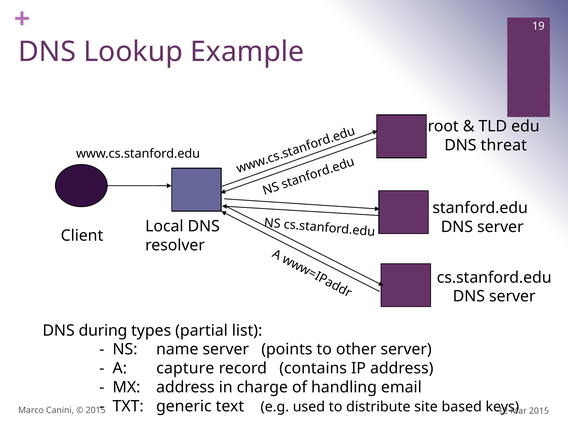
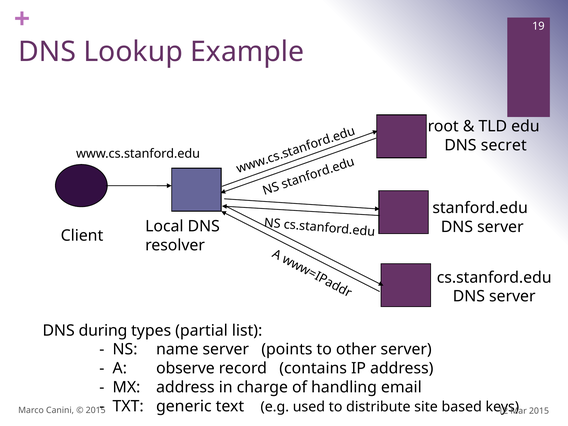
threat: threat -> secret (504, 145)
capture: capture -> observe (185, 368)
